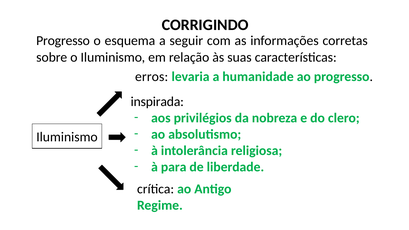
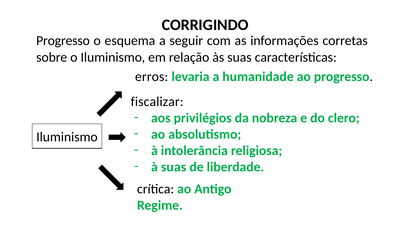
inspirada: inspirada -> fiscalizar (157, 102)
à para: para -> suas (174, 167)
